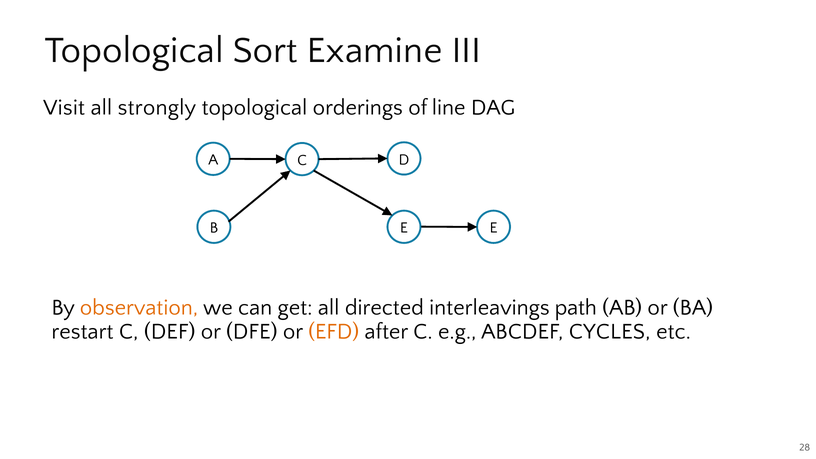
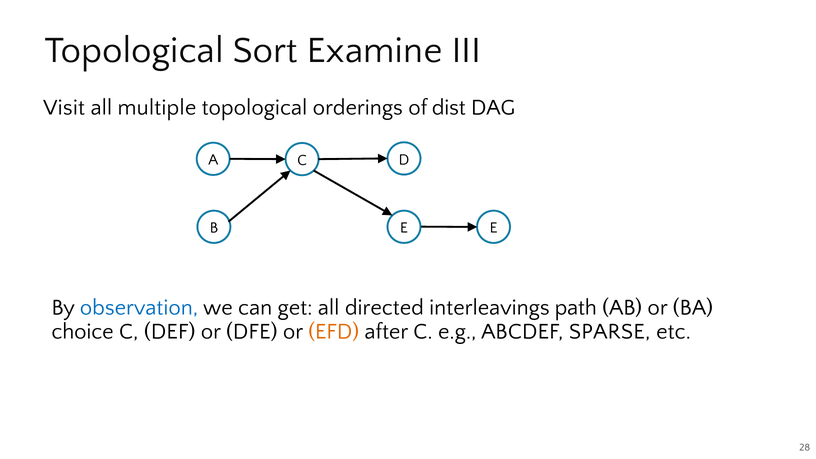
strongly: strongly -> multiple (157, 108)
line: line -> dist (449, 108)
observation colour: orange -> blue (139, 308)
restart: restart -> choice (83, 332)
CYCLES: CYCLES -> SPARSE (610, 332)
